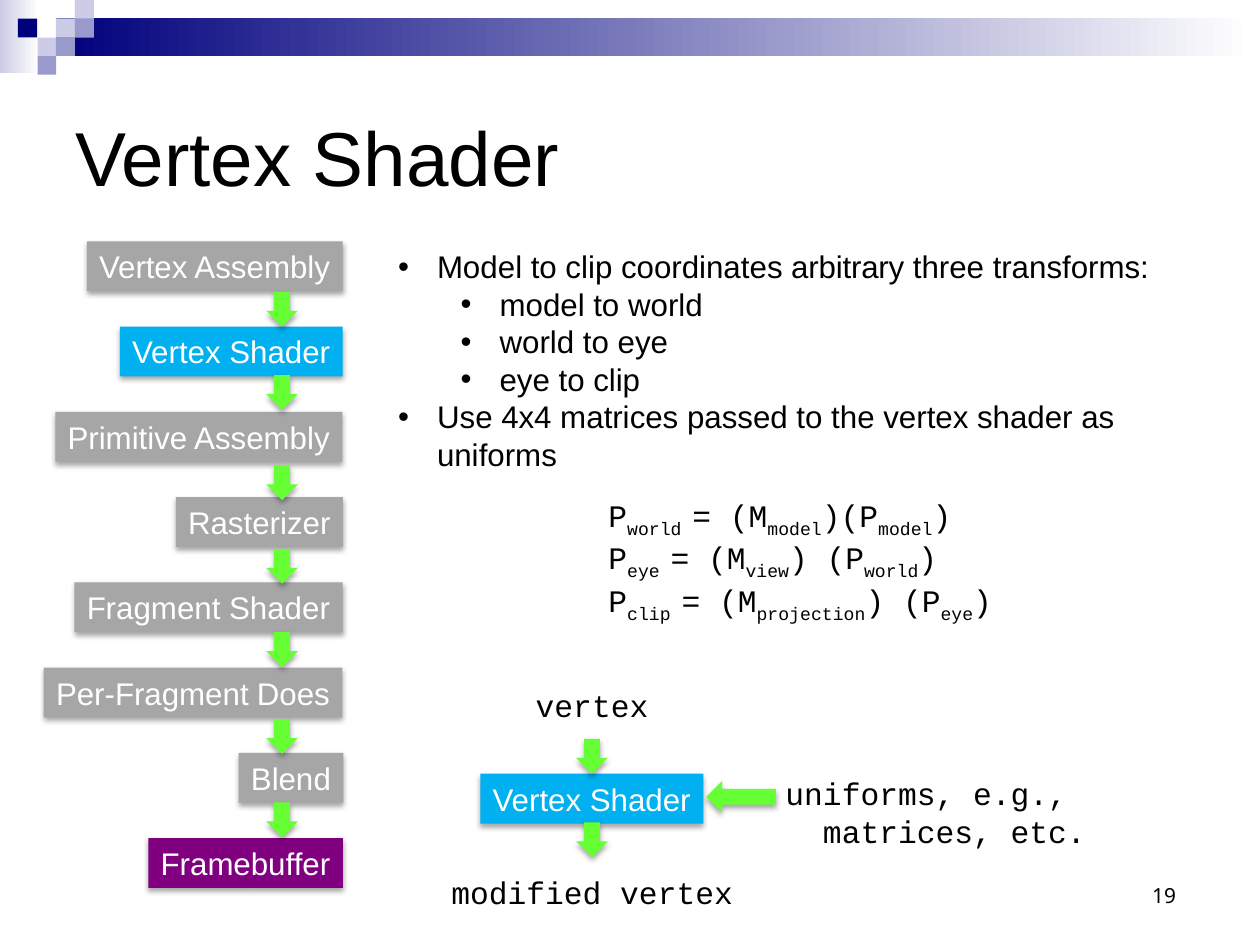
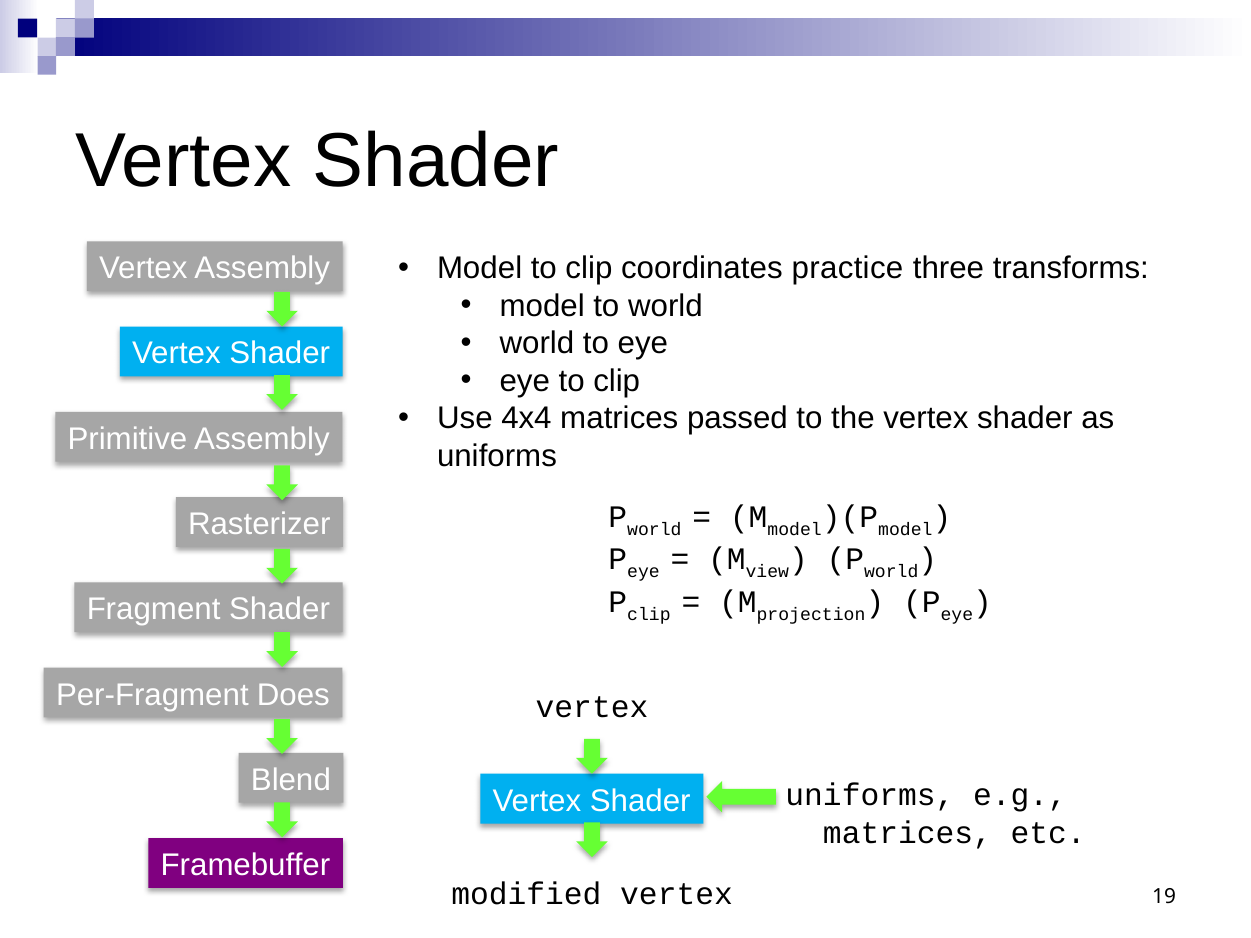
arbitrary: arbitrary -> practice (848, 268)
